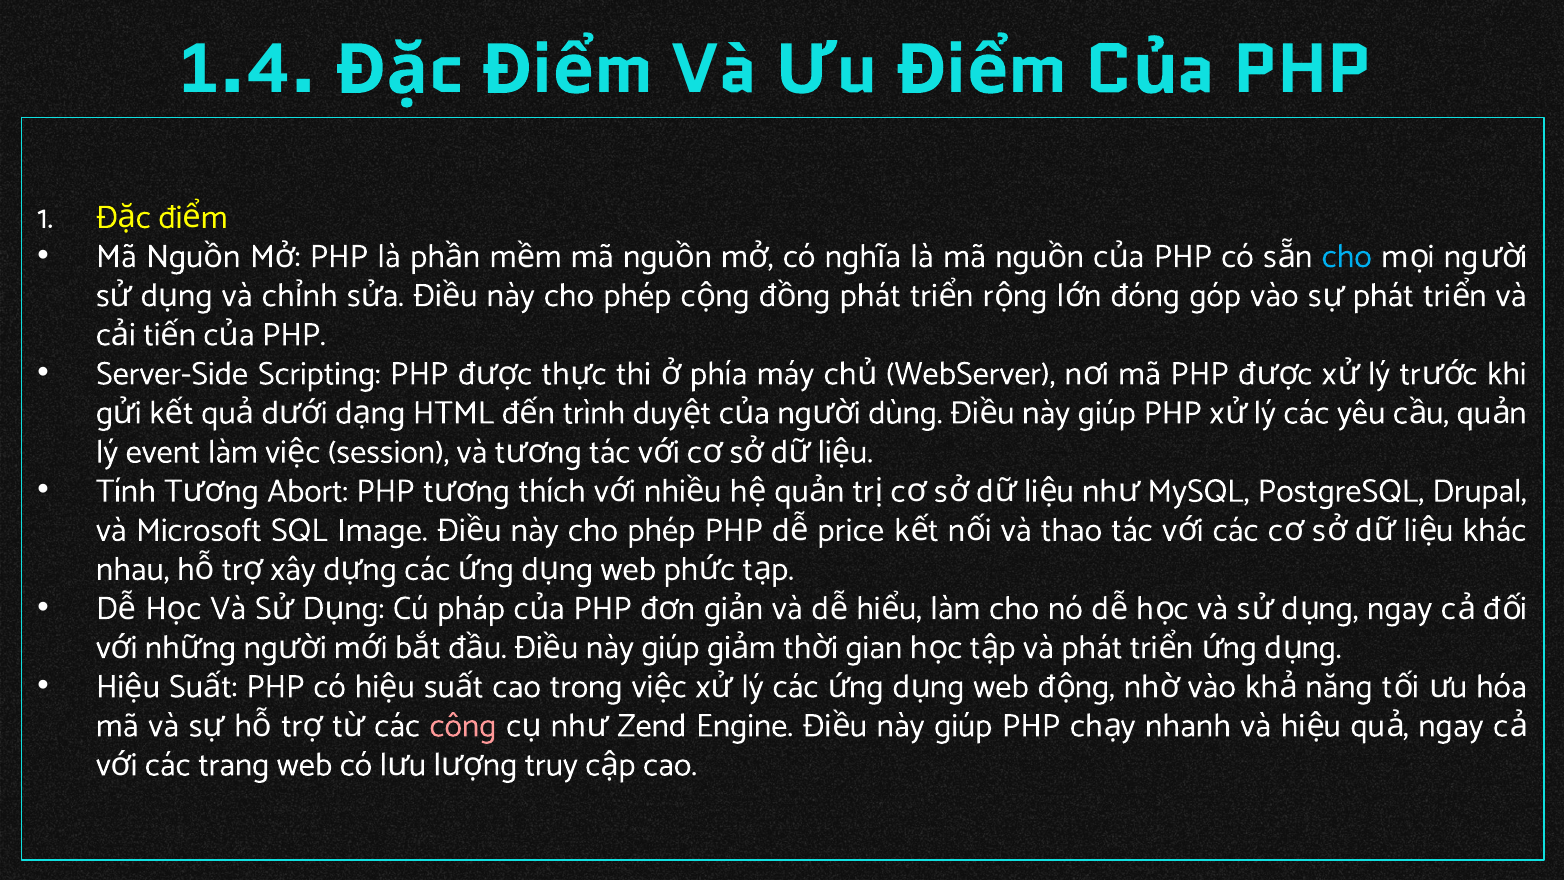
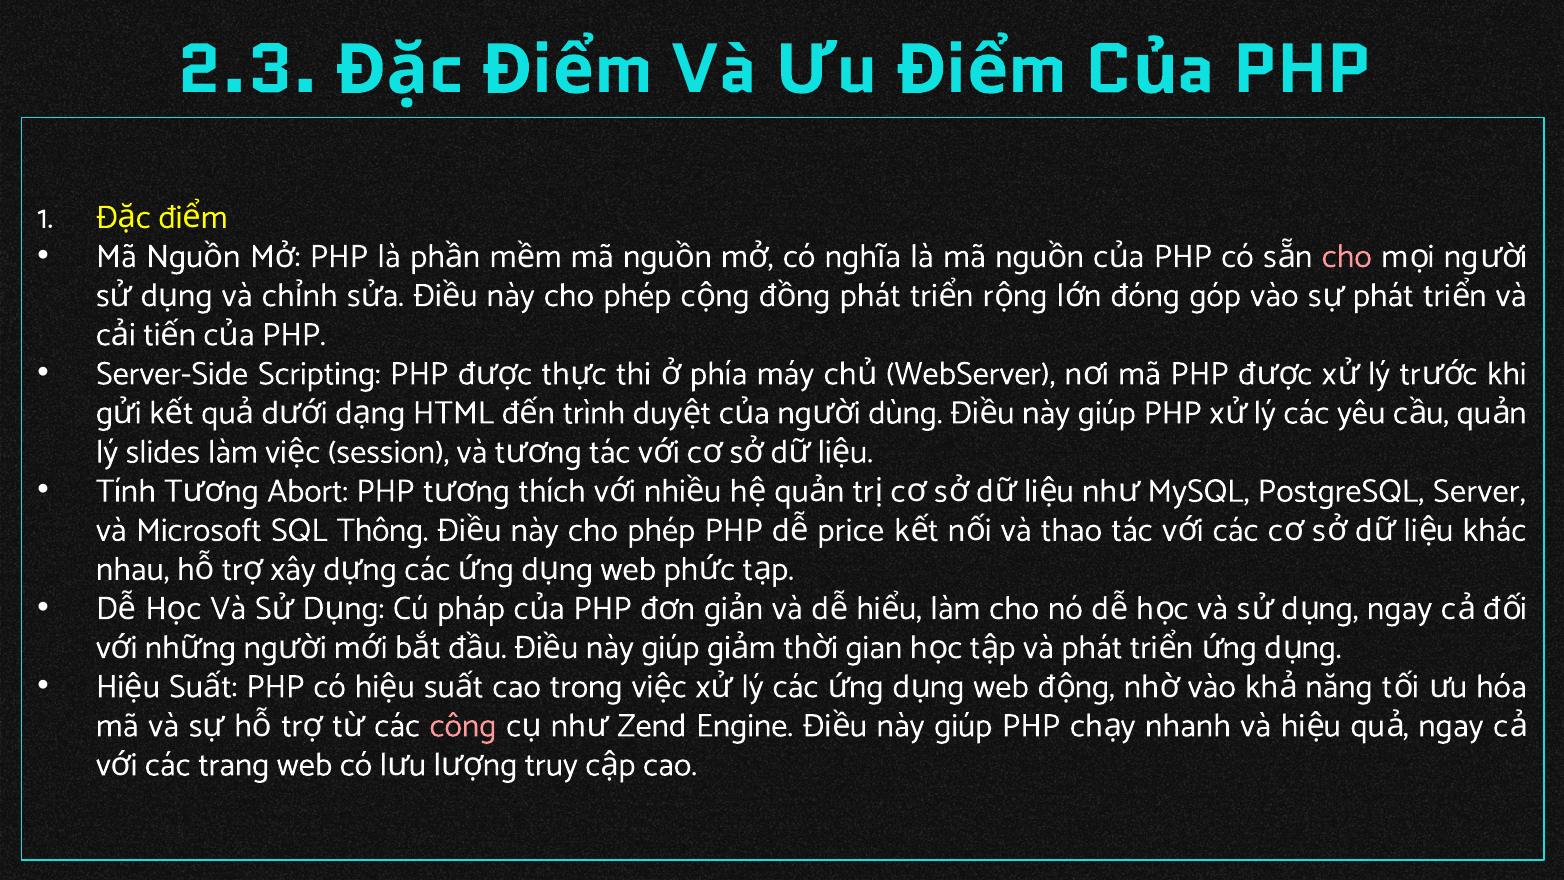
1.4: 1.4 -> 2.3 (248, 70)
cho colour: light blue -> pink (1347, 256)
event: event -> slides (163, 452)
Drupal: Drupal -> Server (1479, 491)
Image: Image -> Thông (383, 530)
